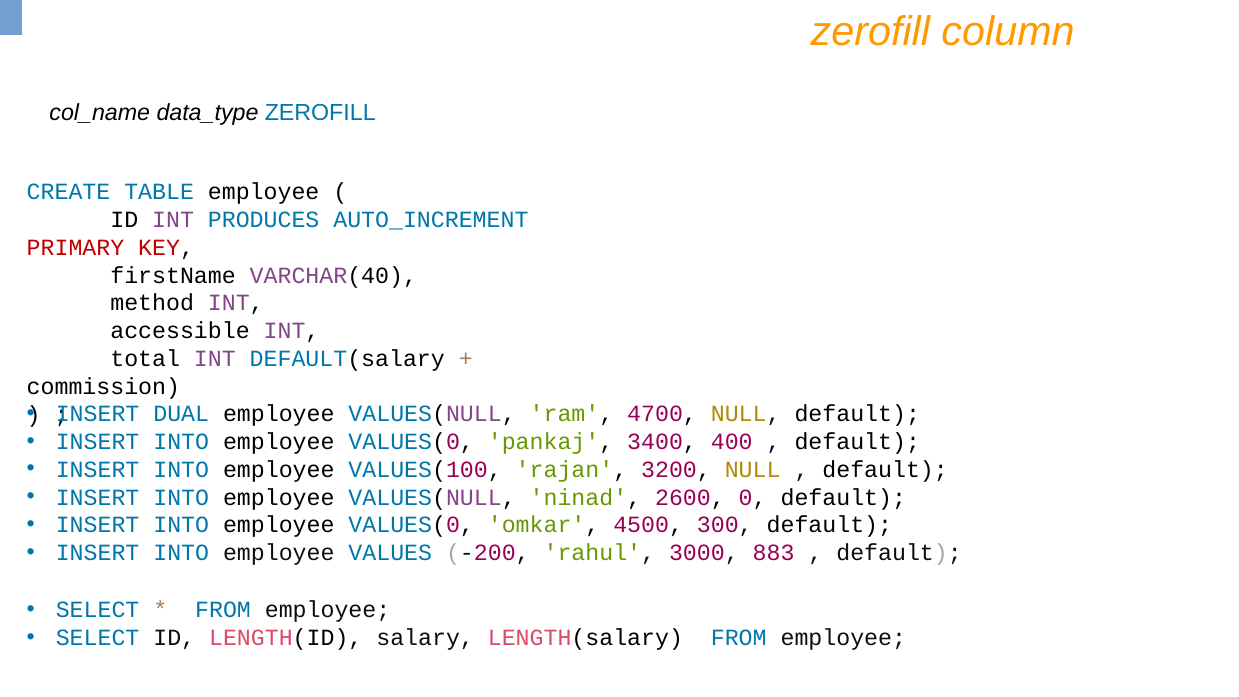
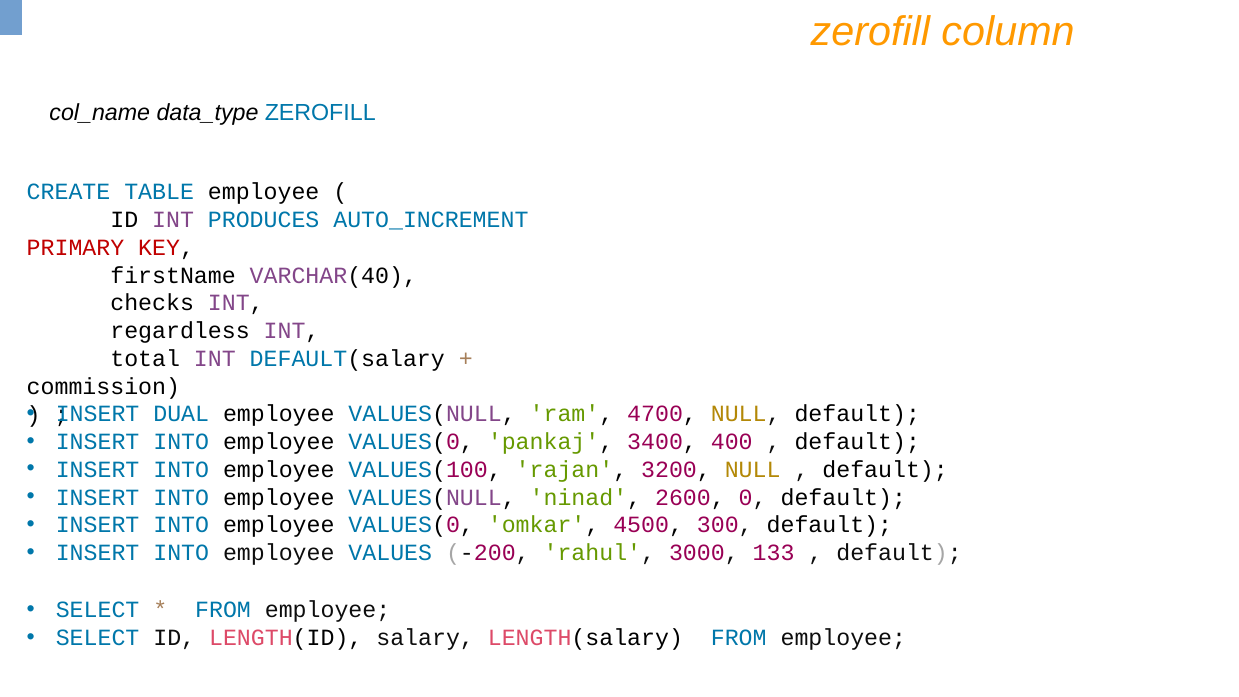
method: method -> checks (152, 303)
accessible: accessible -> regardless (180, 331)
883: 883 -> 133 (774, 553)
